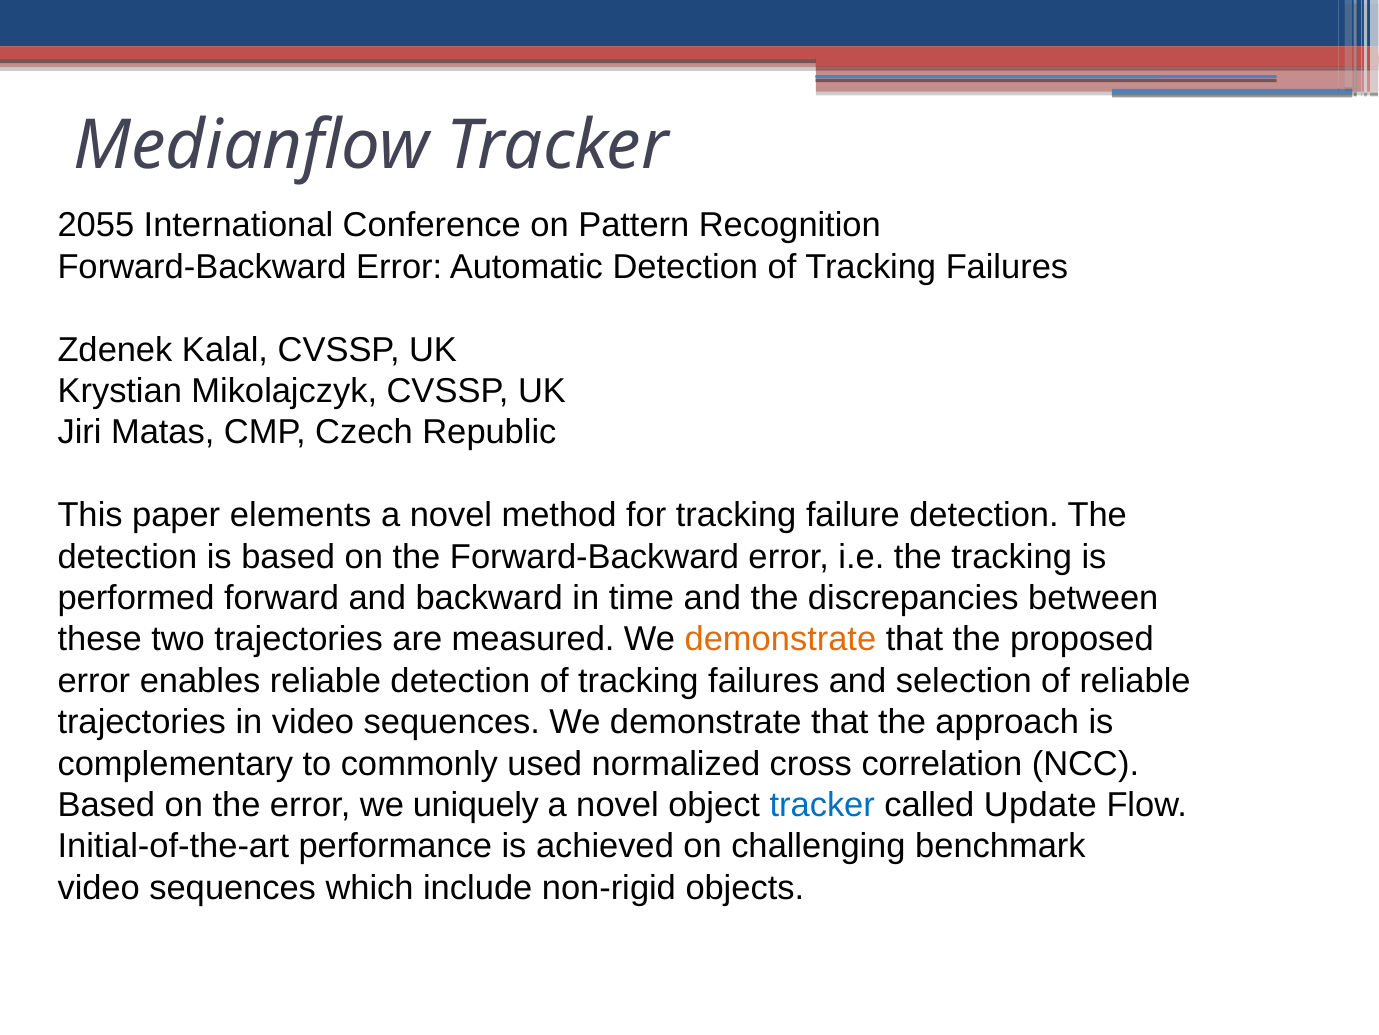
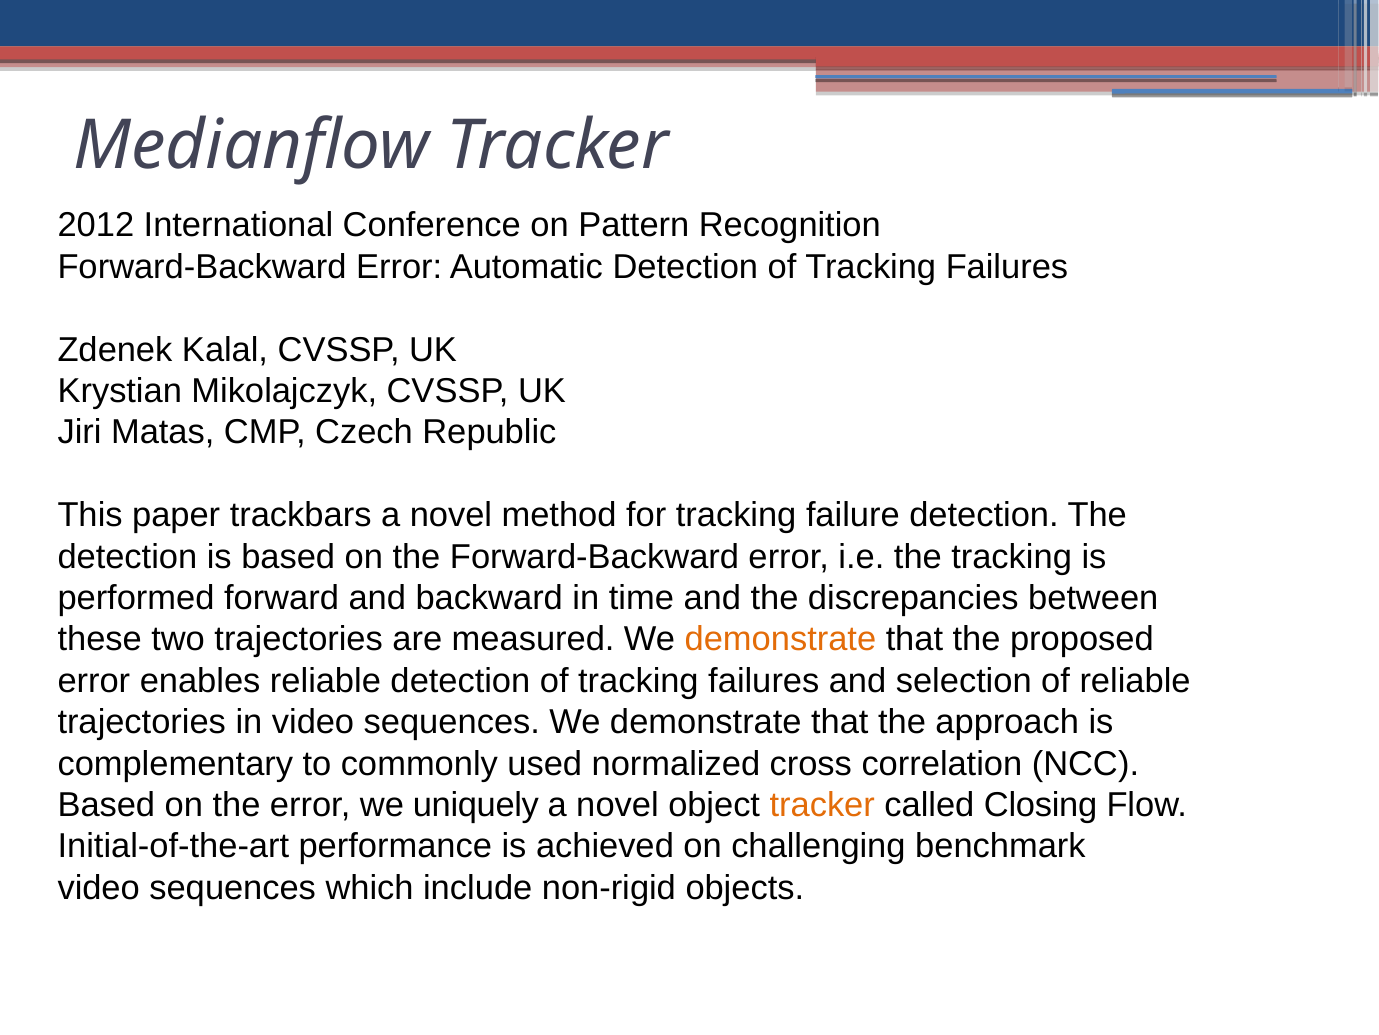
2055: 2055 -> 2012 (96, 225)
elements: elements -> trackbars (301, 515)
tracker colour: blue -> orange (822, 804)
Update: Update -> Closing (1041, 804)
